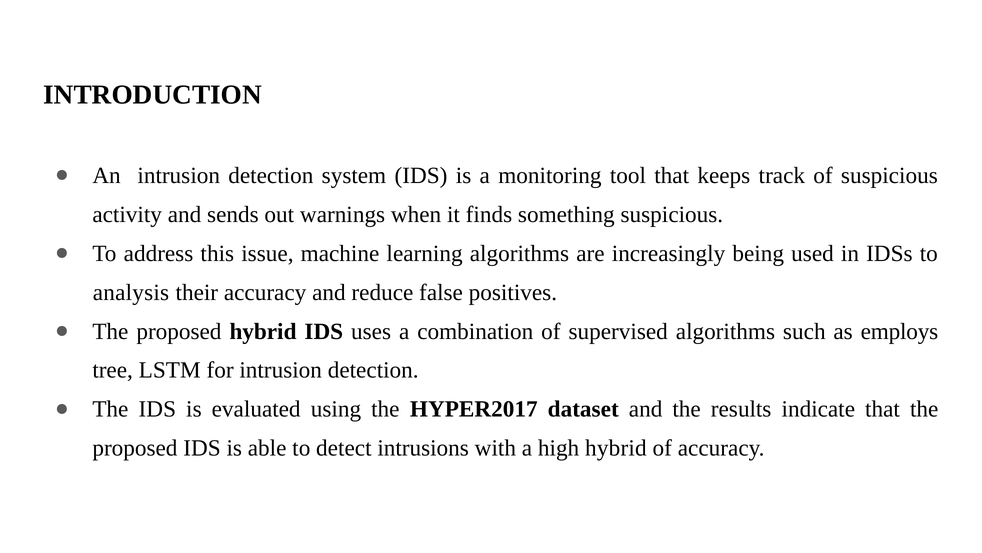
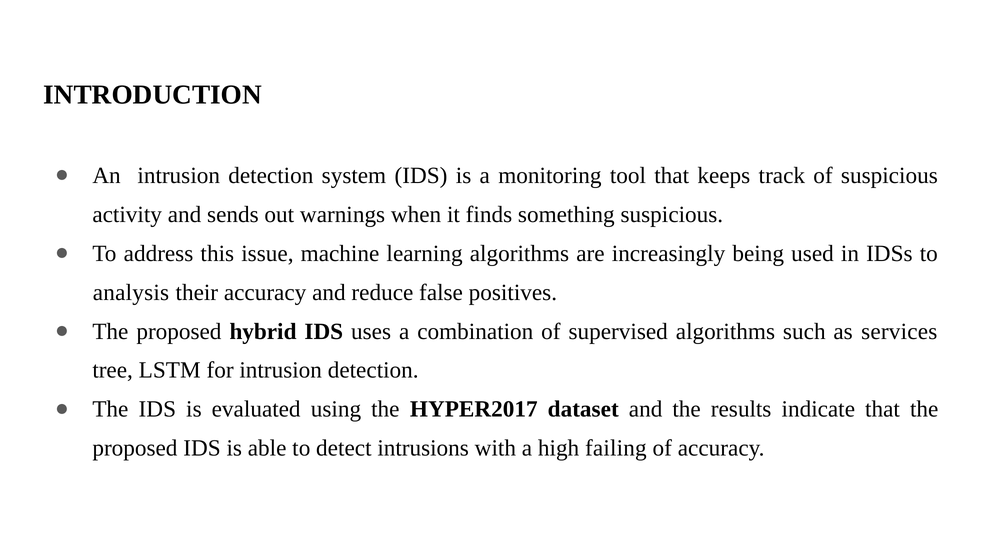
employs: employs -> services (899, 331)
high hybrid: hybrid -> failing (616, 448)
